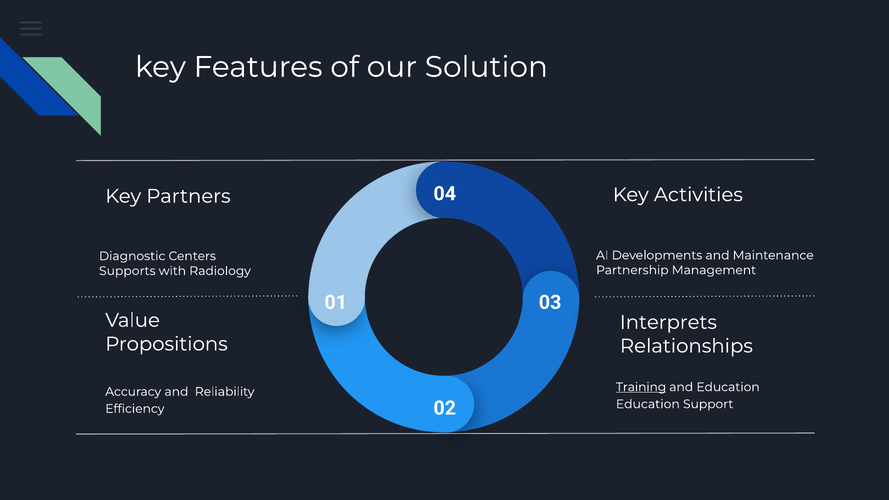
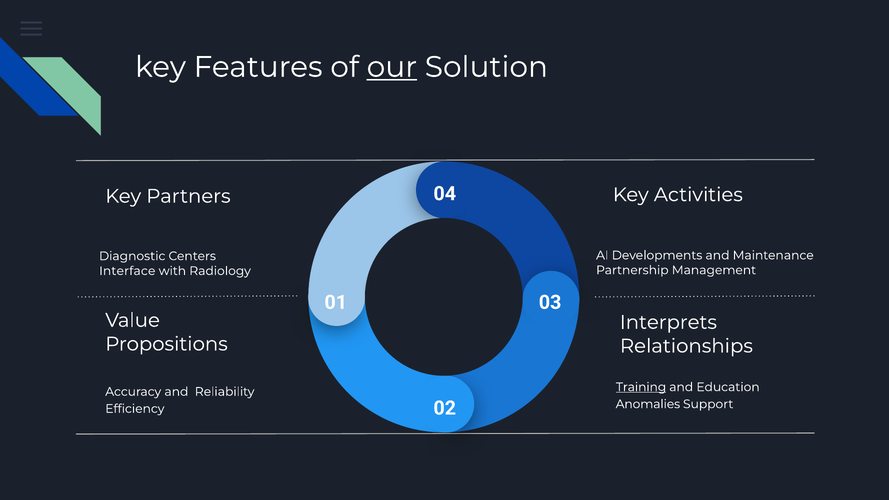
our underline: none -> present (392, 67)
Supports: Supports -> Interface (127, 271)
Education: Education -> Anomalies (648, 404)
